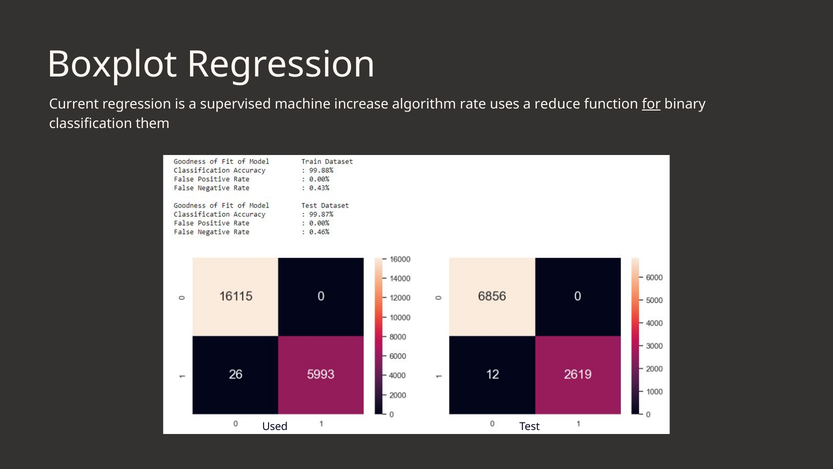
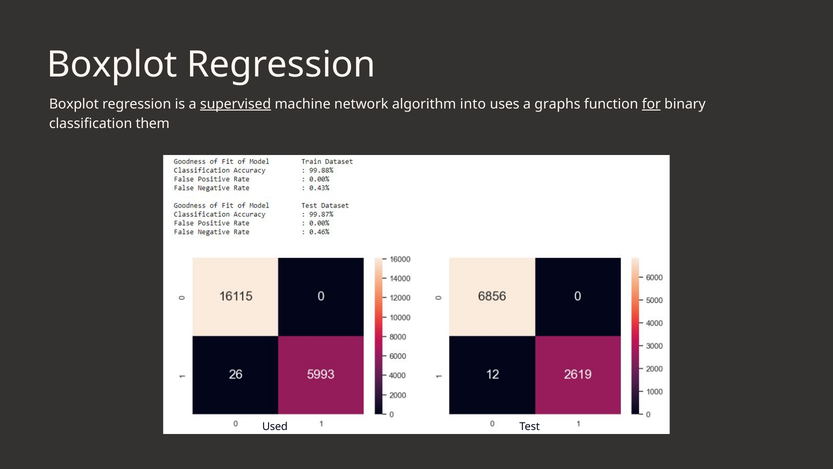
Current: Current -> Boxplot (74, 104)
supervised underline: none -> present (236, 104)
increase: increase -> network (361, 104)
rate: rate -> into (473, 104)
reduce: reduce -> graphs (557, 104)
